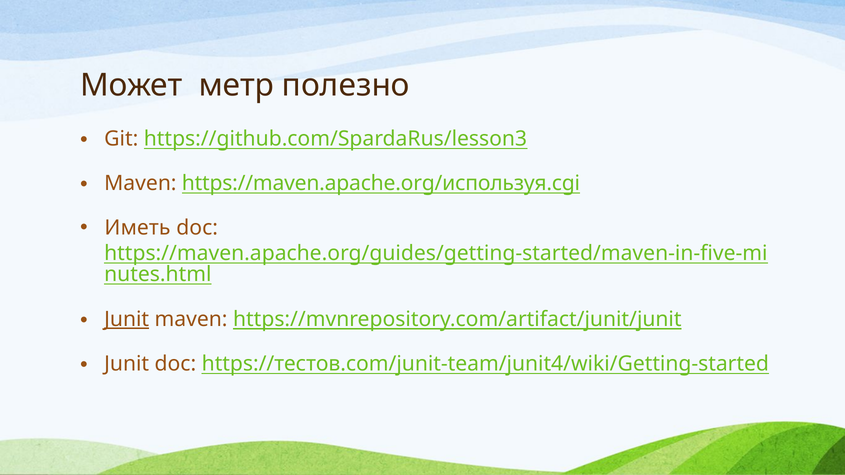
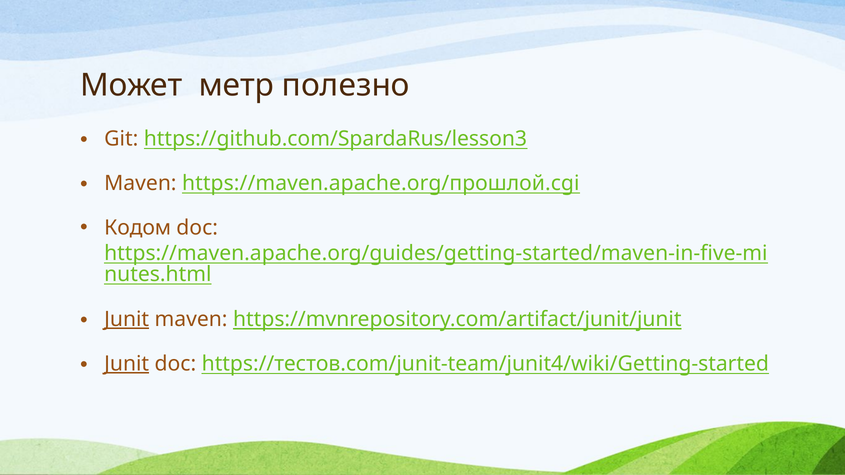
https://maven.apache.org/используя.cgi: https://maven.apache.org/используя.cgi -> https://maven.apache.org/прошлой.cgi (381, 183)
Иметь: Иметь -> Кодом (138, 228)
Junit underline: none -> present (127, 364)
